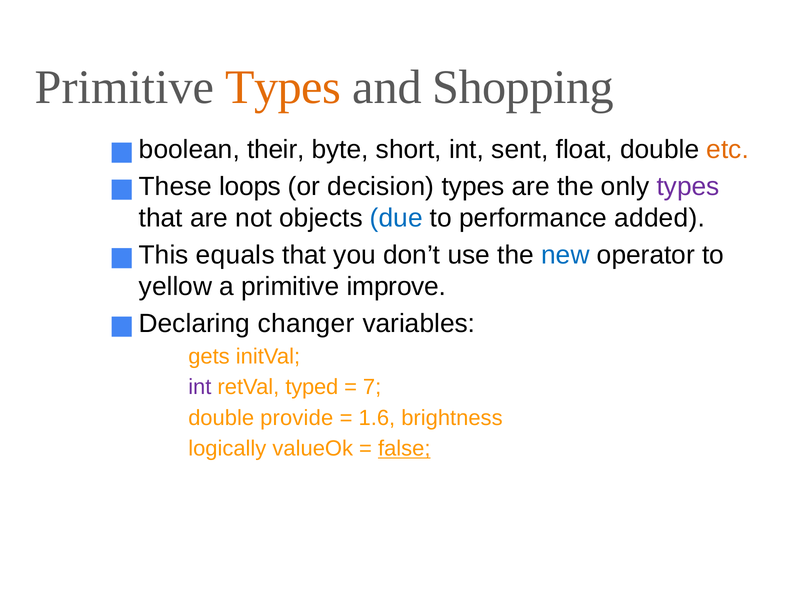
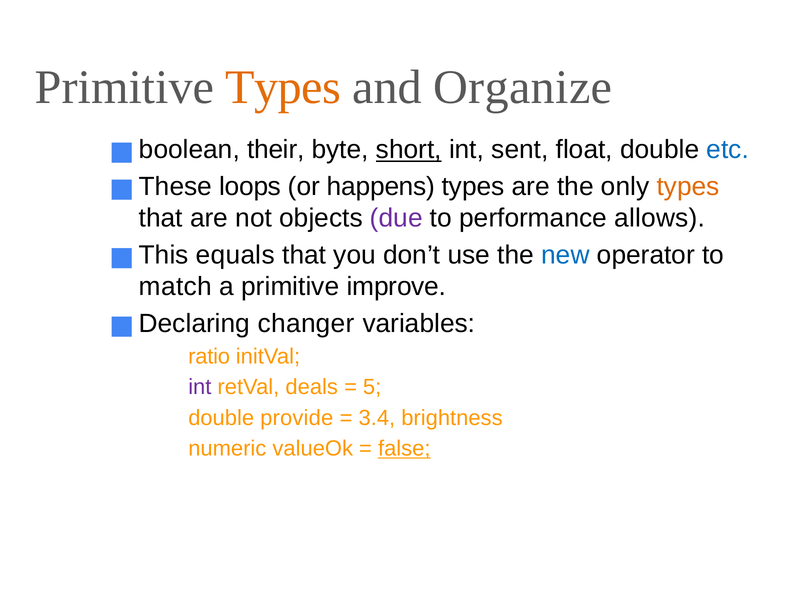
Shopping: Shopping -> Organize (523, 88)
short underline: none -> present (409, 150)
etc colour: orange -> blue (728, 150)
decision: decision -> happens (381, 187)
types colour: purple -> orange (688, 187)
due colour: blue -> purple (396, 218)
added: added -> allows (660, 218)
yellow: yellow -> match (175, 287)
gets: gets -> ratio (209, 357)
typed: typed -> deals (312, 387)
7: 7 -> 5 (372, 387)
1.6: 1.6 -> 3.4 (377, 418)
logically: logically -> numeric (227, 449)
